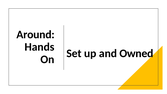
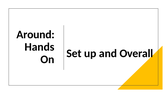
Owned: Owned -> Overall (136, 53)
